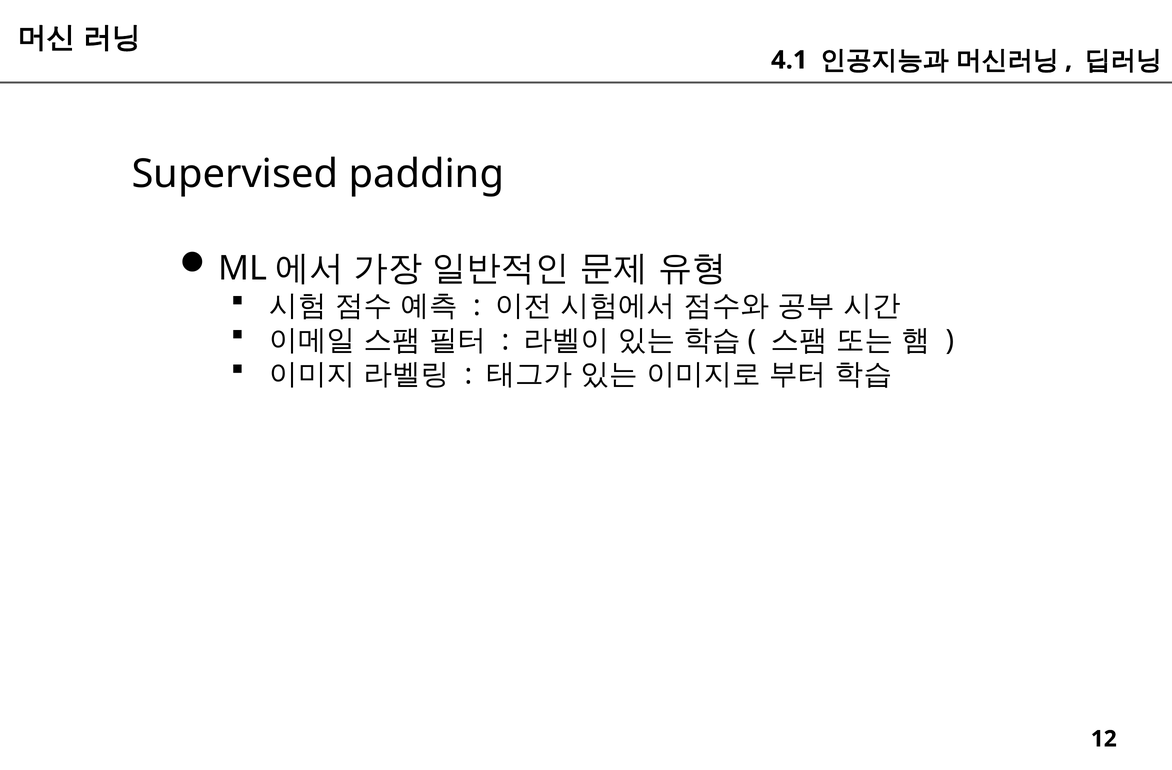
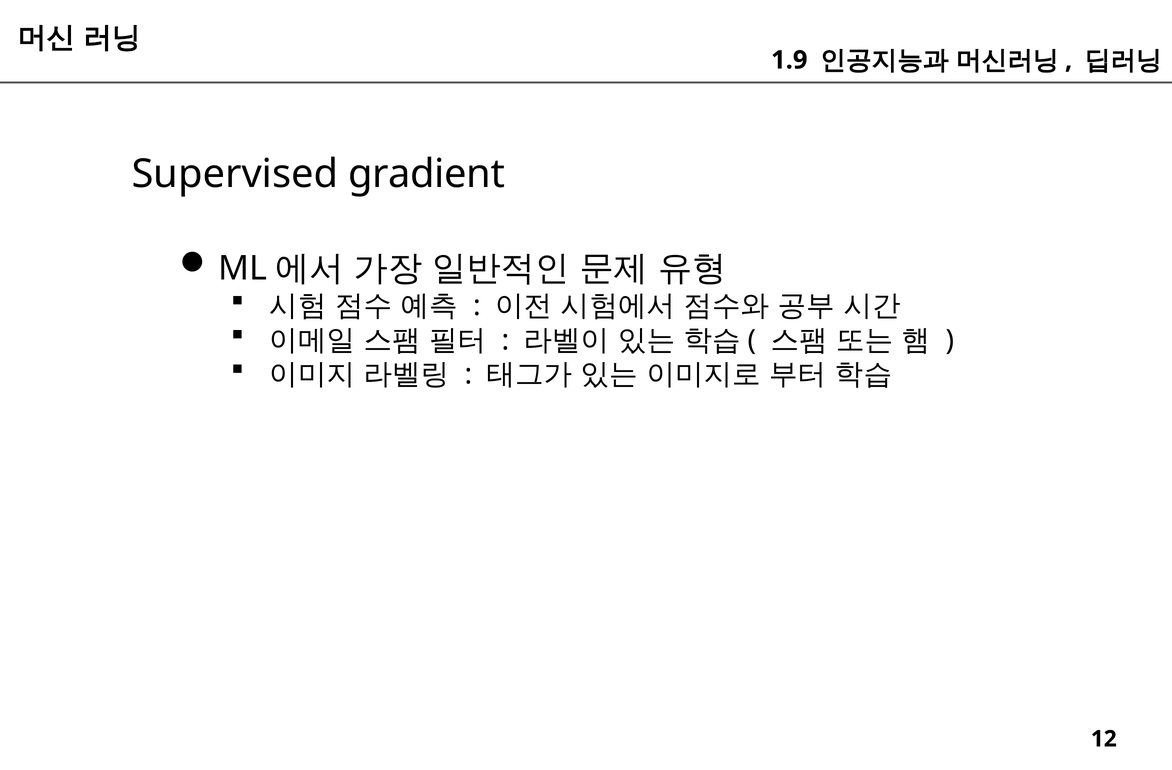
4.1: 4.1 -> 1.9 (789, 60)
padding: padding -> gradient (427, 174)
